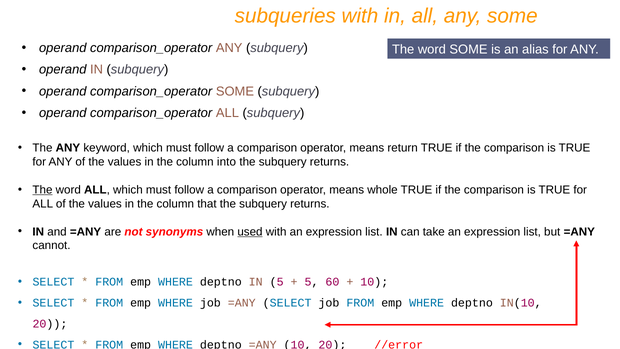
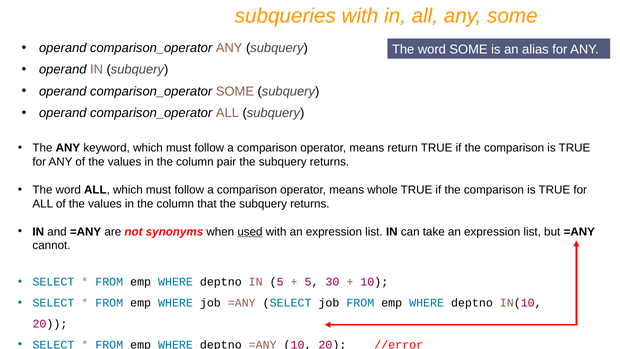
into: into -> pair (227, 162)
The underline: present -> none (43, 190)
60: 60 -> 30 (332, 282)
